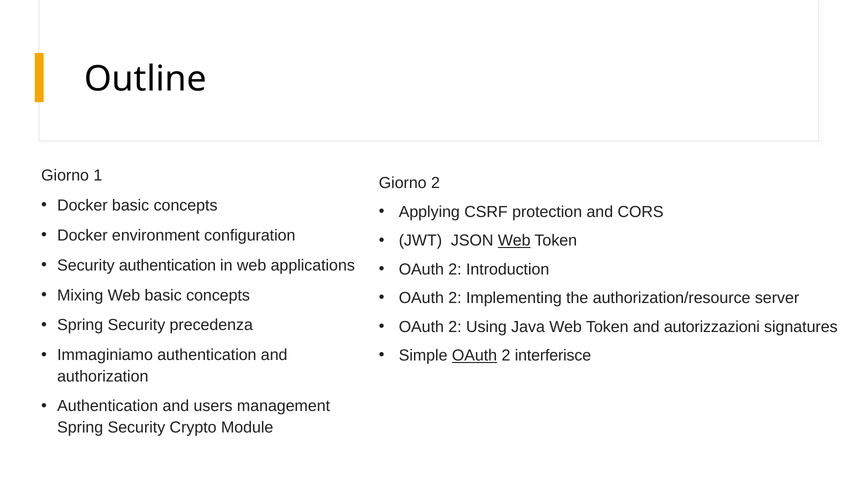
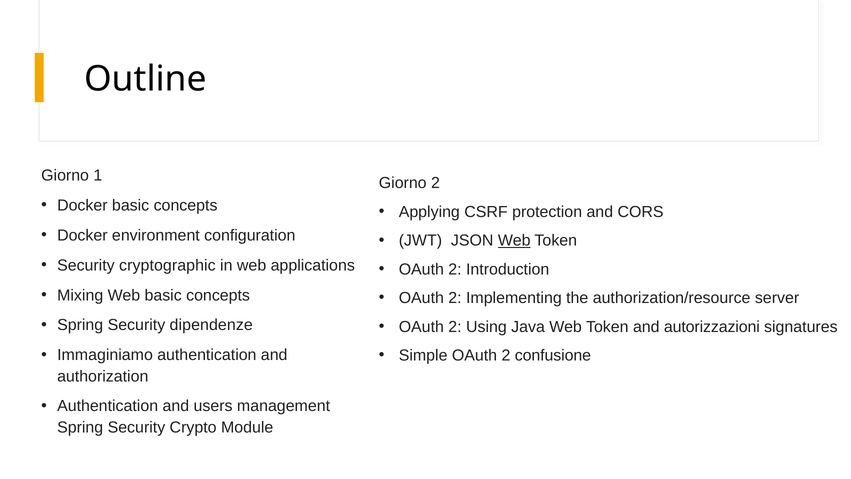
Security authentication: authentication -> cryptographic (167, 265)
precedenza: precedenza -> dipendenze (211, 325)
OAuth underline: present -> none (474, 355)
interferisce: interferisce -> confusione (553, 355)
